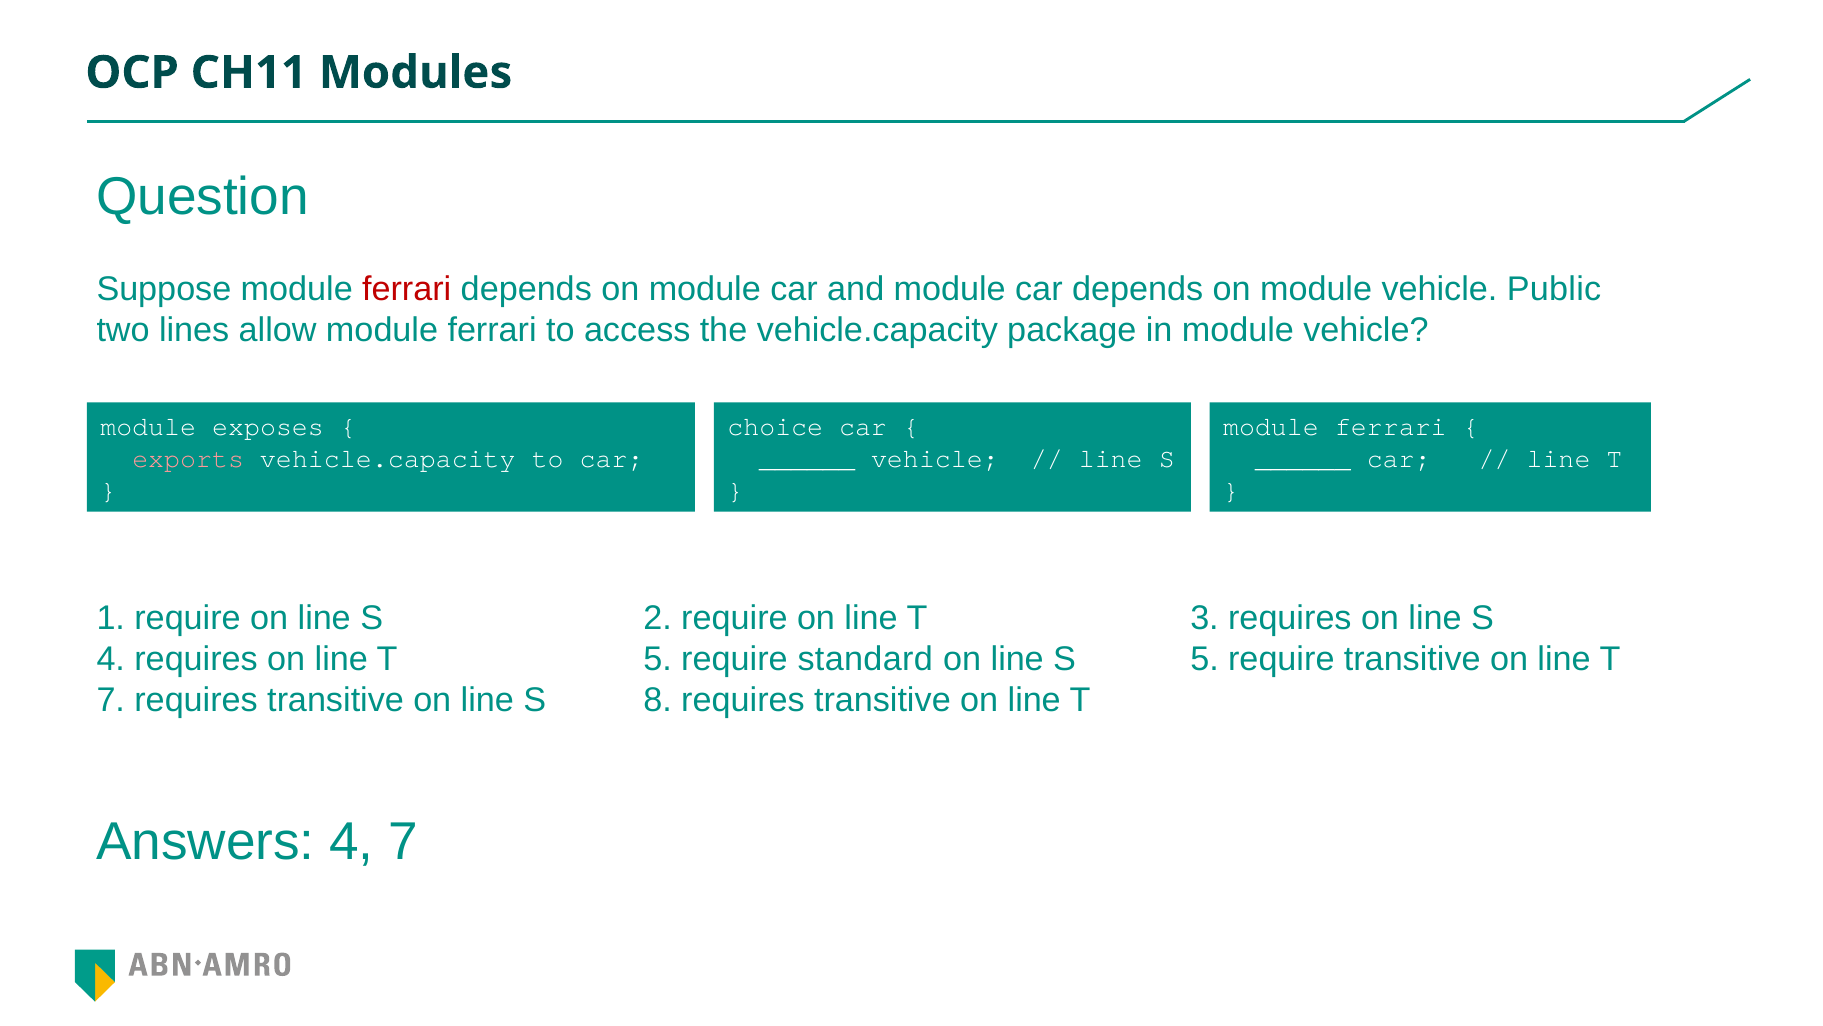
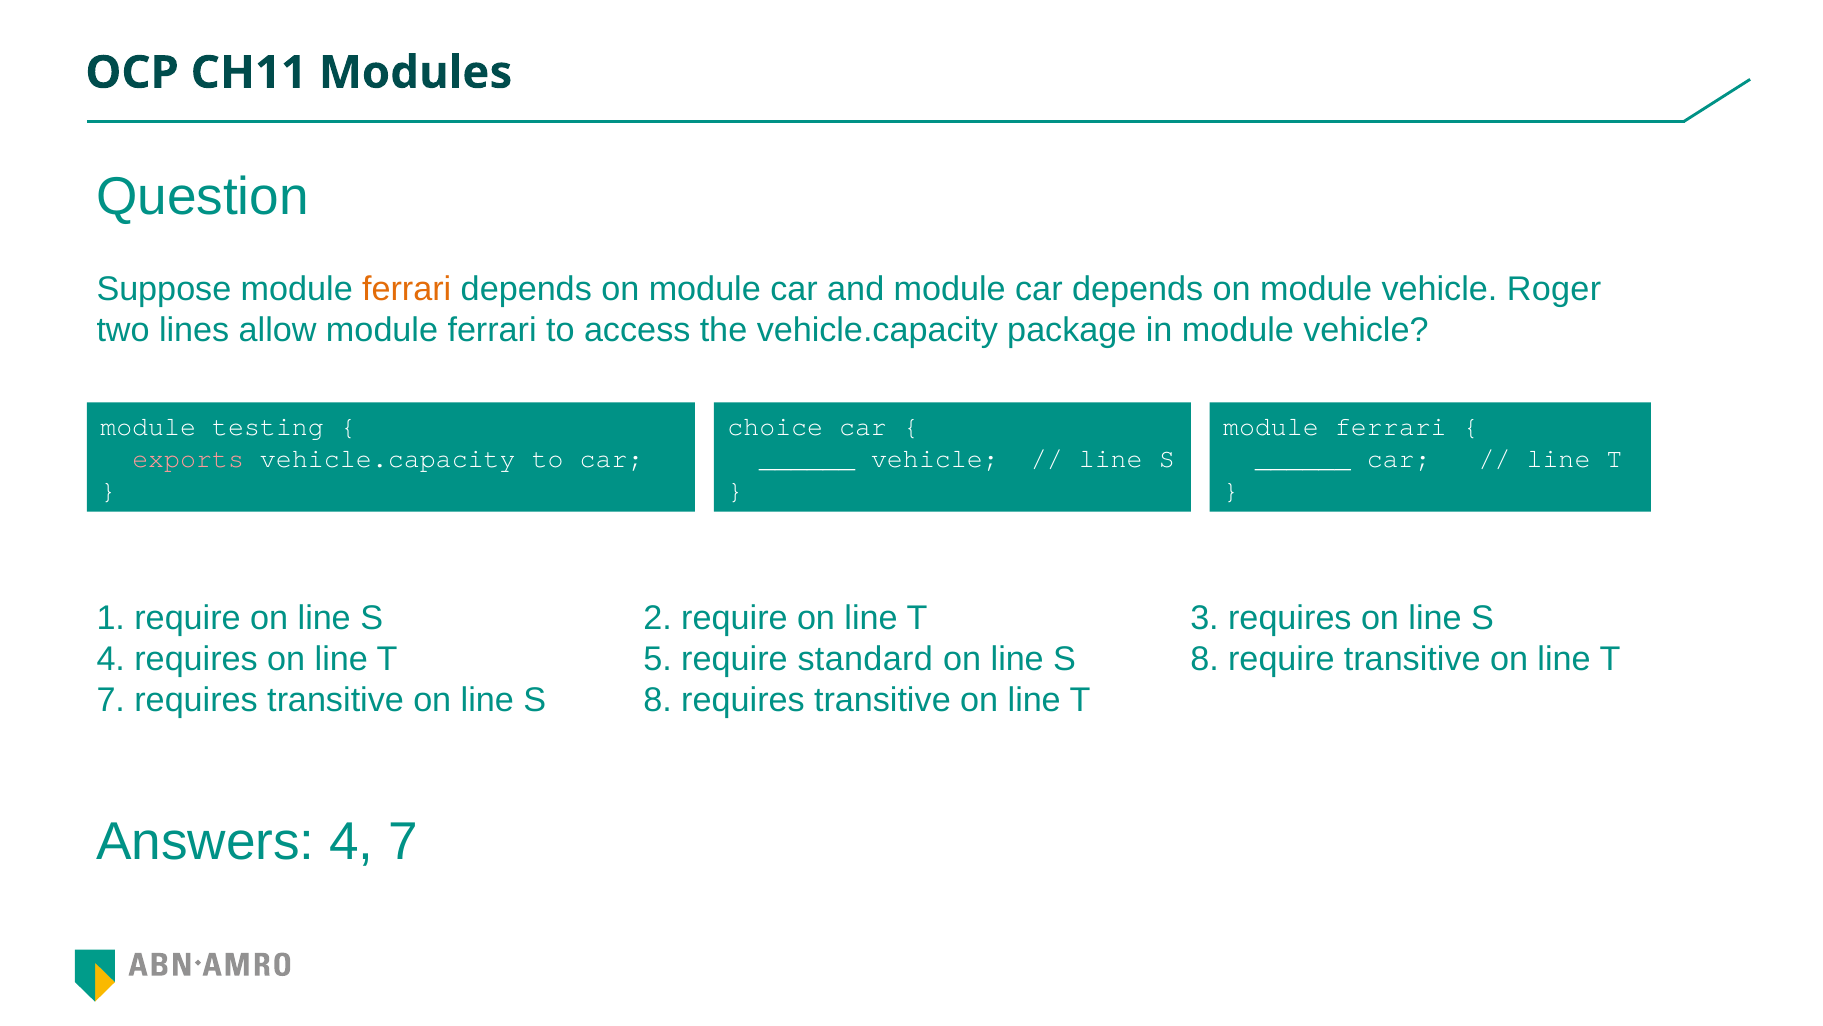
ferrari colour: red -> orange (407, 289)
Public: Public -> Roger (1554, 289)
exposes: exposes -> testing (268, 427)
5: 5 -> 8 (1205, 659)
